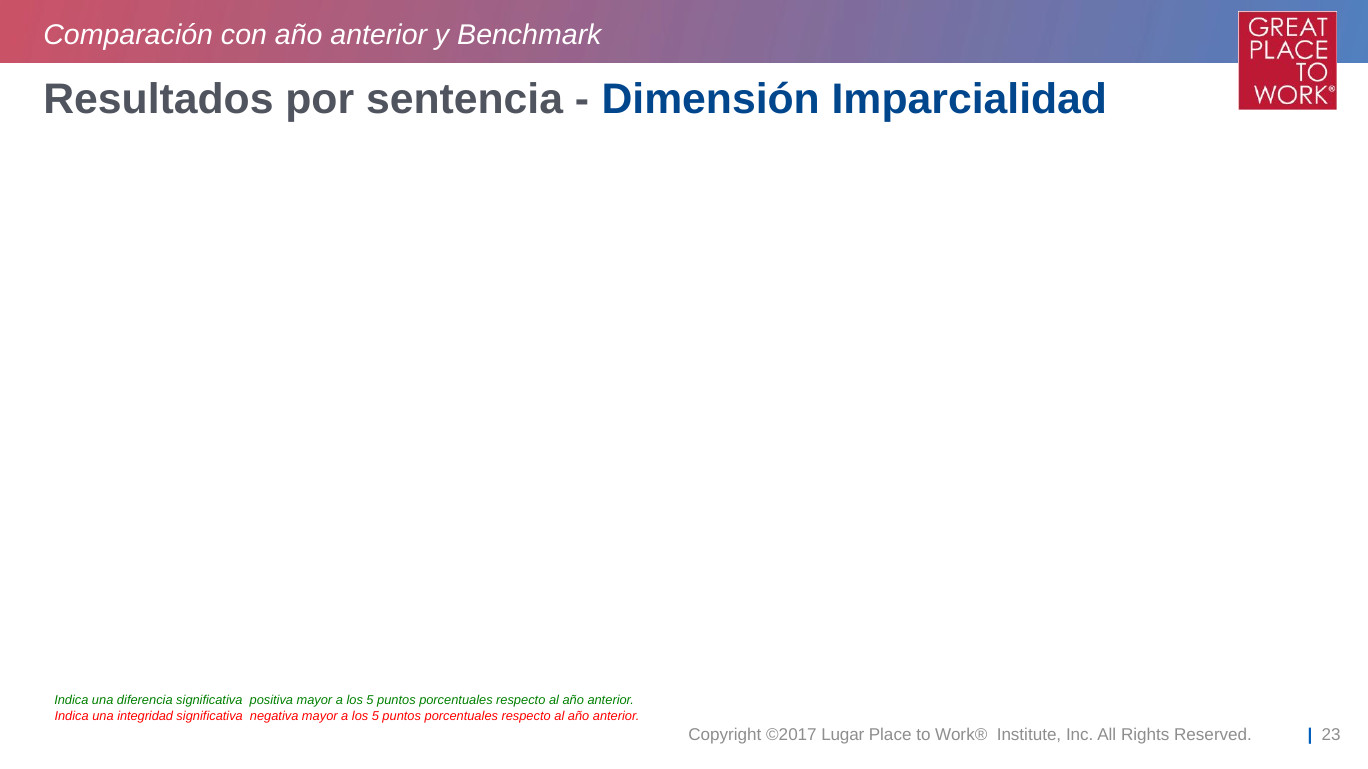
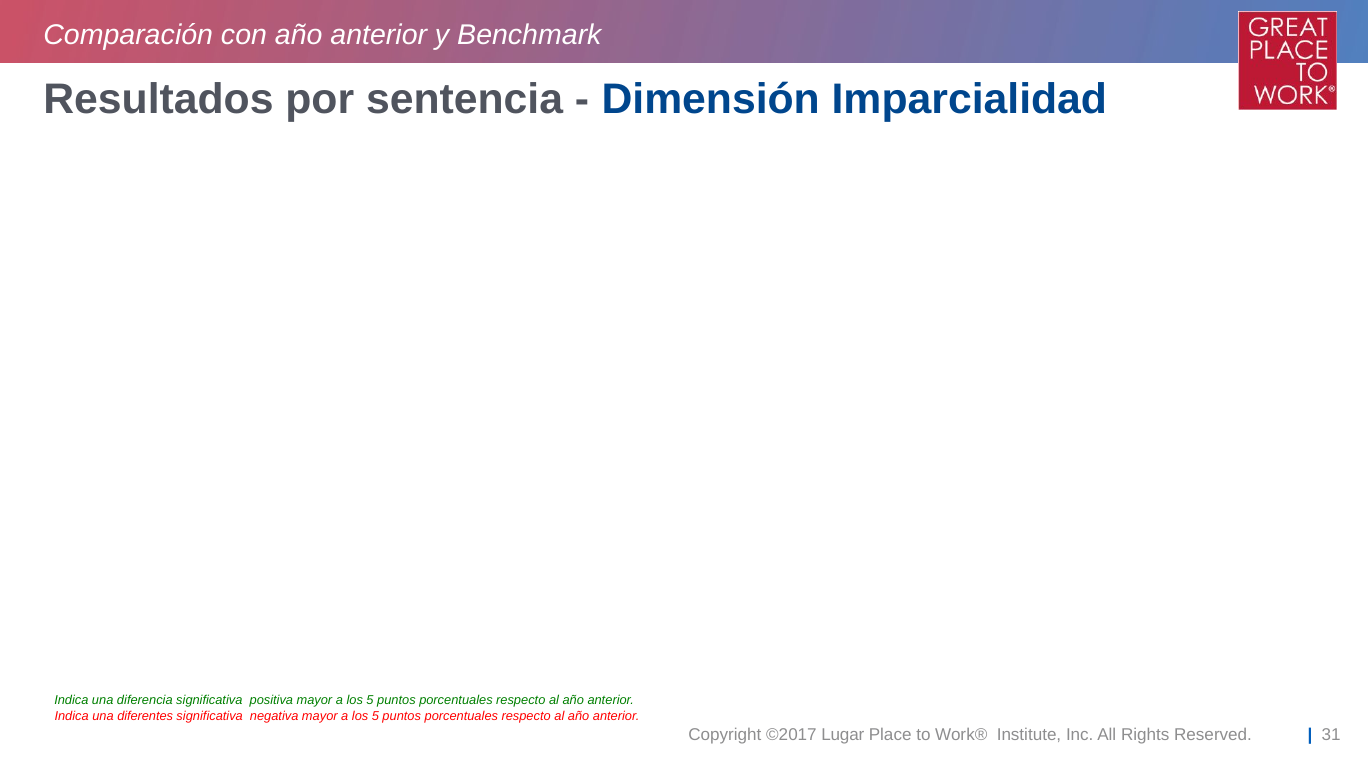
integridad: integridad -> diferentes (145, 717)
23: 23 -> 31 (1331, 735)
